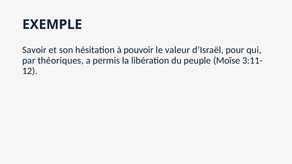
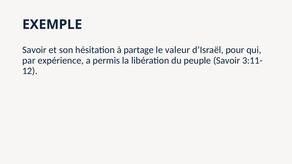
pouvoir: pouvoir -> partage (139, 50)
théoriques: théoriques -> expérience (61, 61)
peuple Moïse: Moïse -> Savoir (227, 61)
